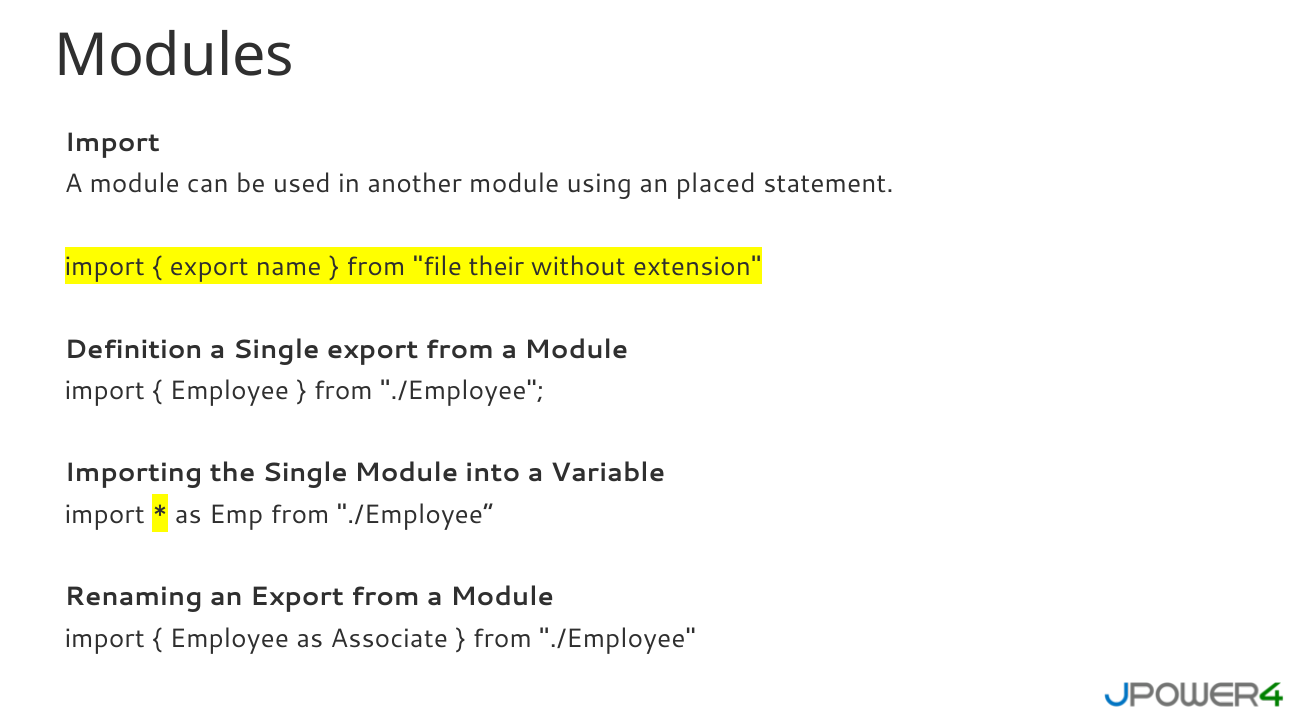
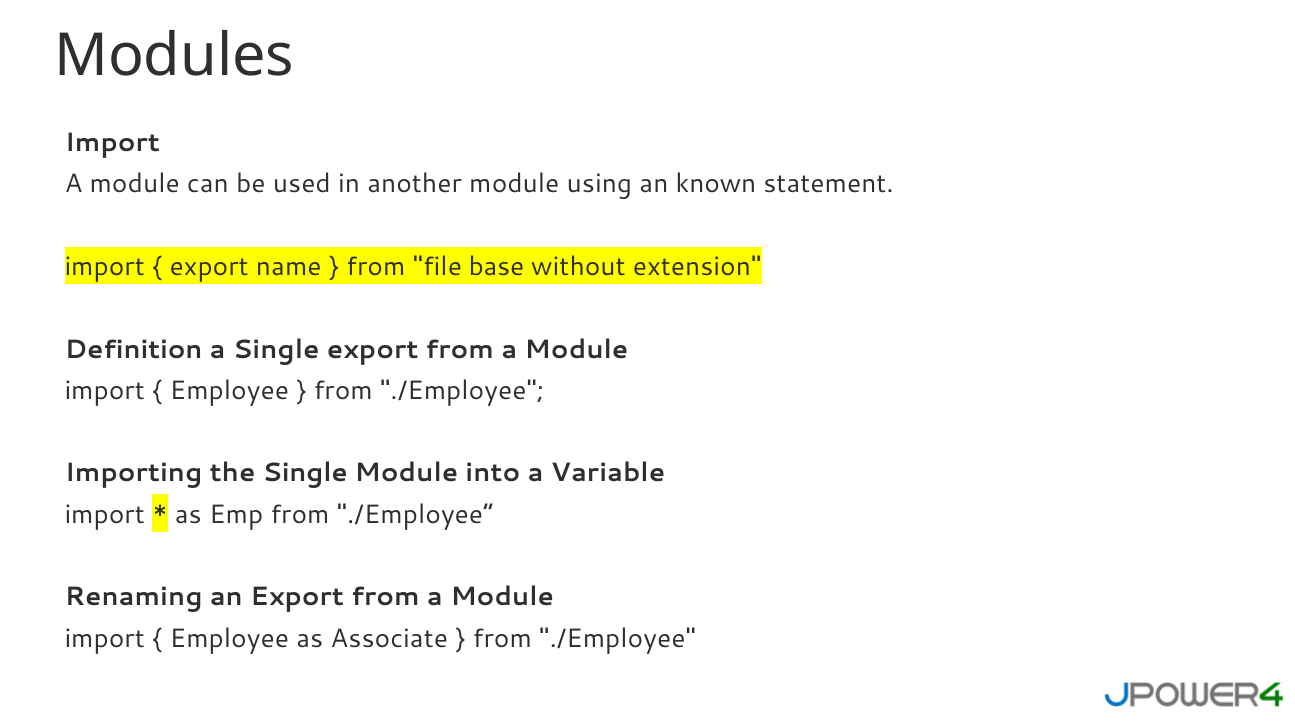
placed: placed -> known (716, 184)
their: their -> base (496, 267)
